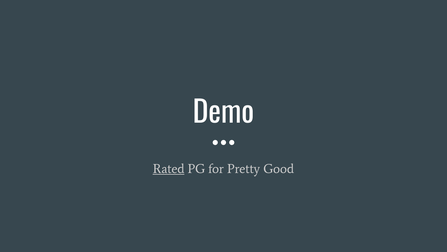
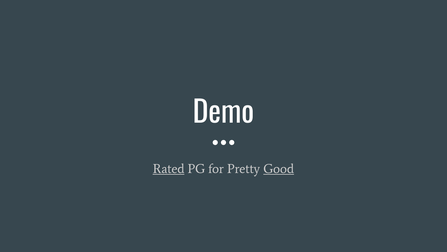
Good underline: none -> present (279, 168)
